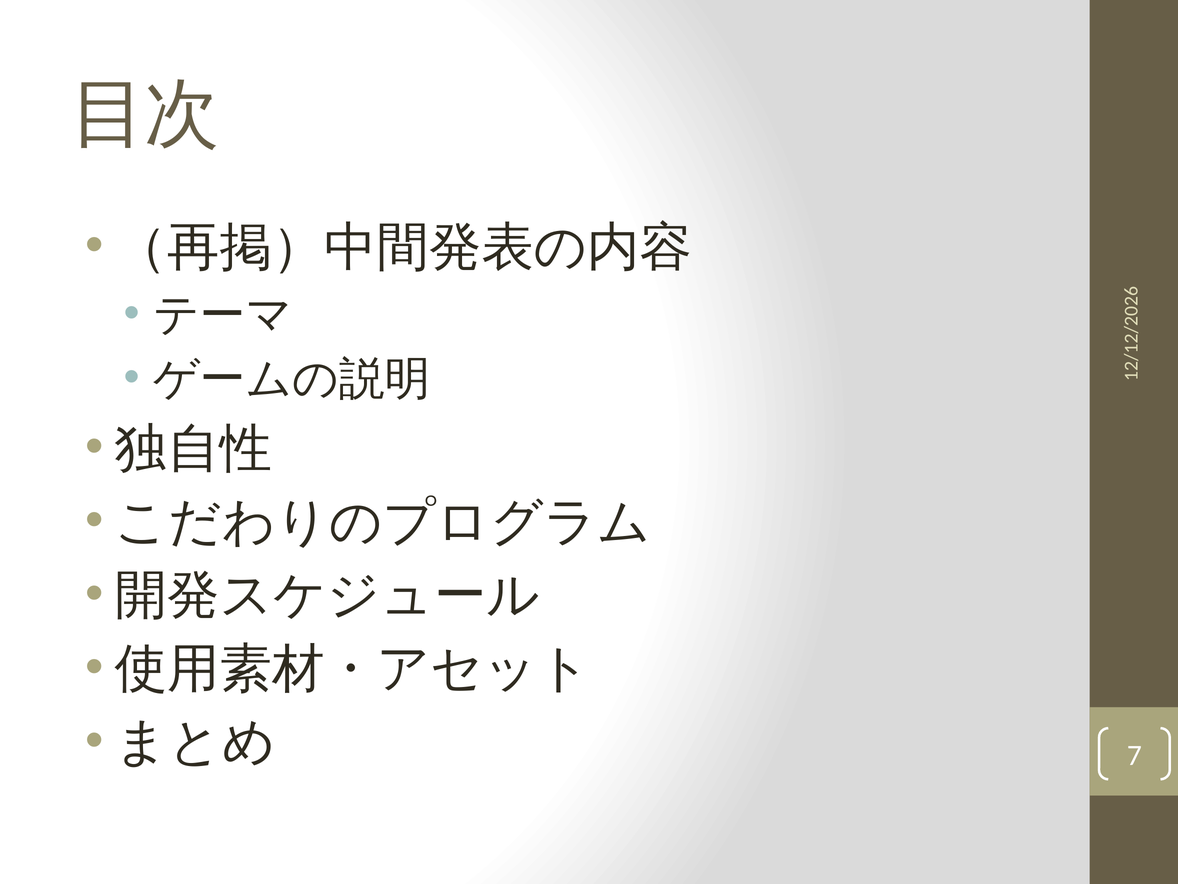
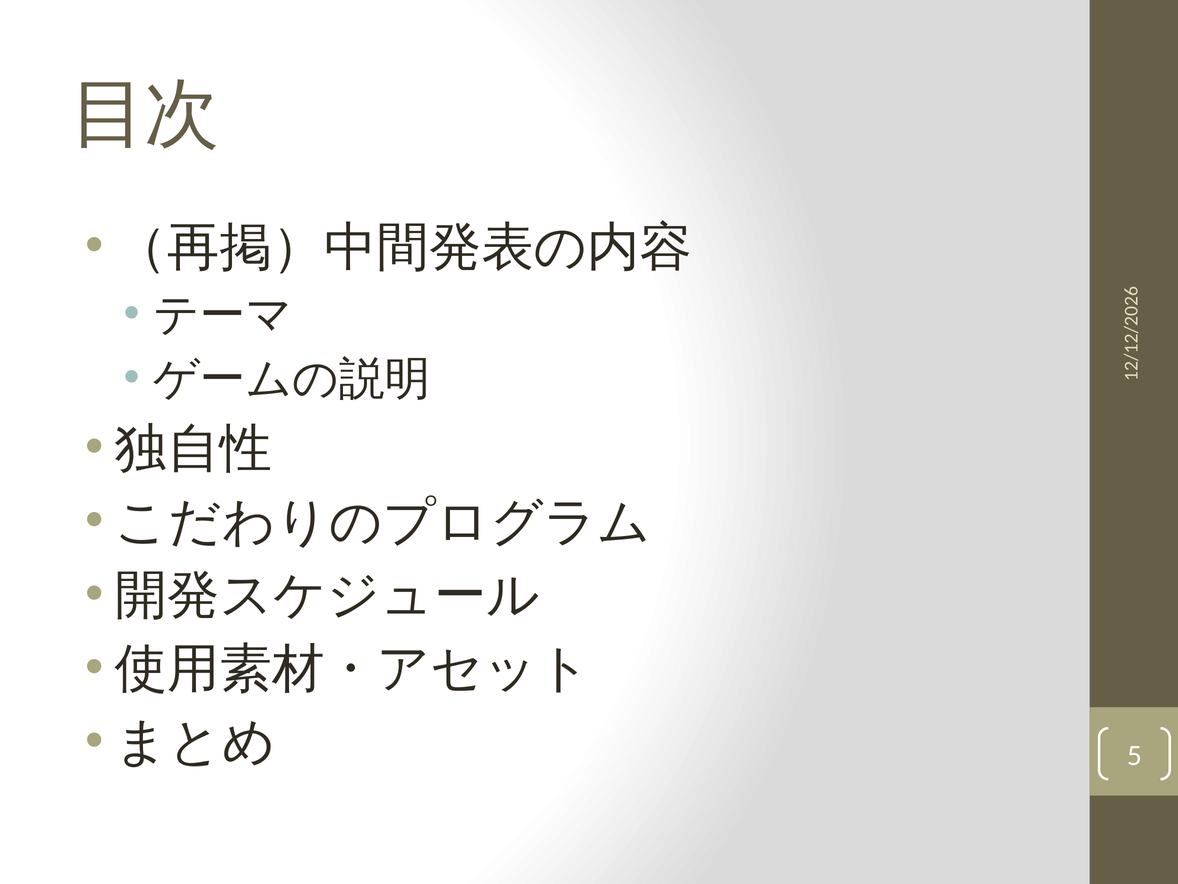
7: 7 -> 5 (1134, 755)
